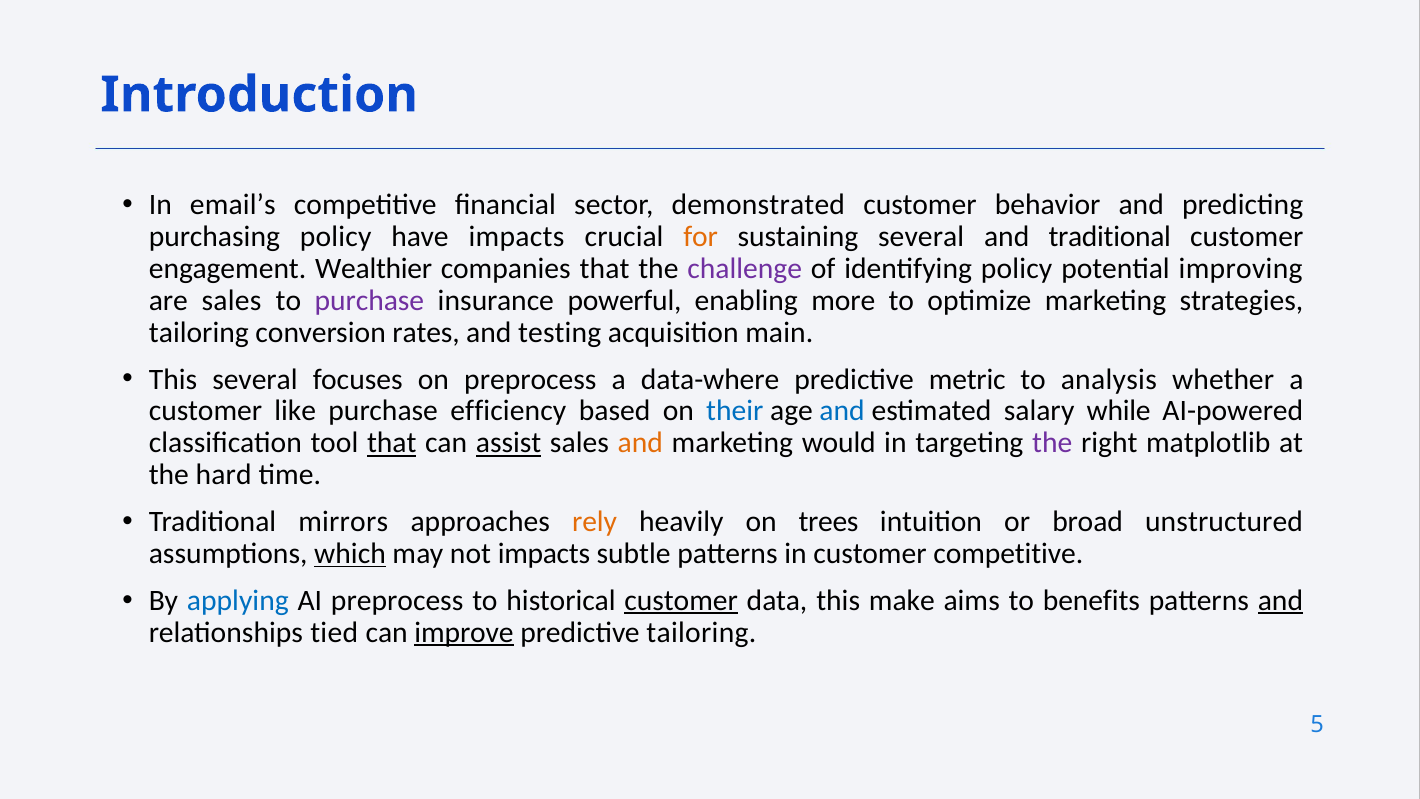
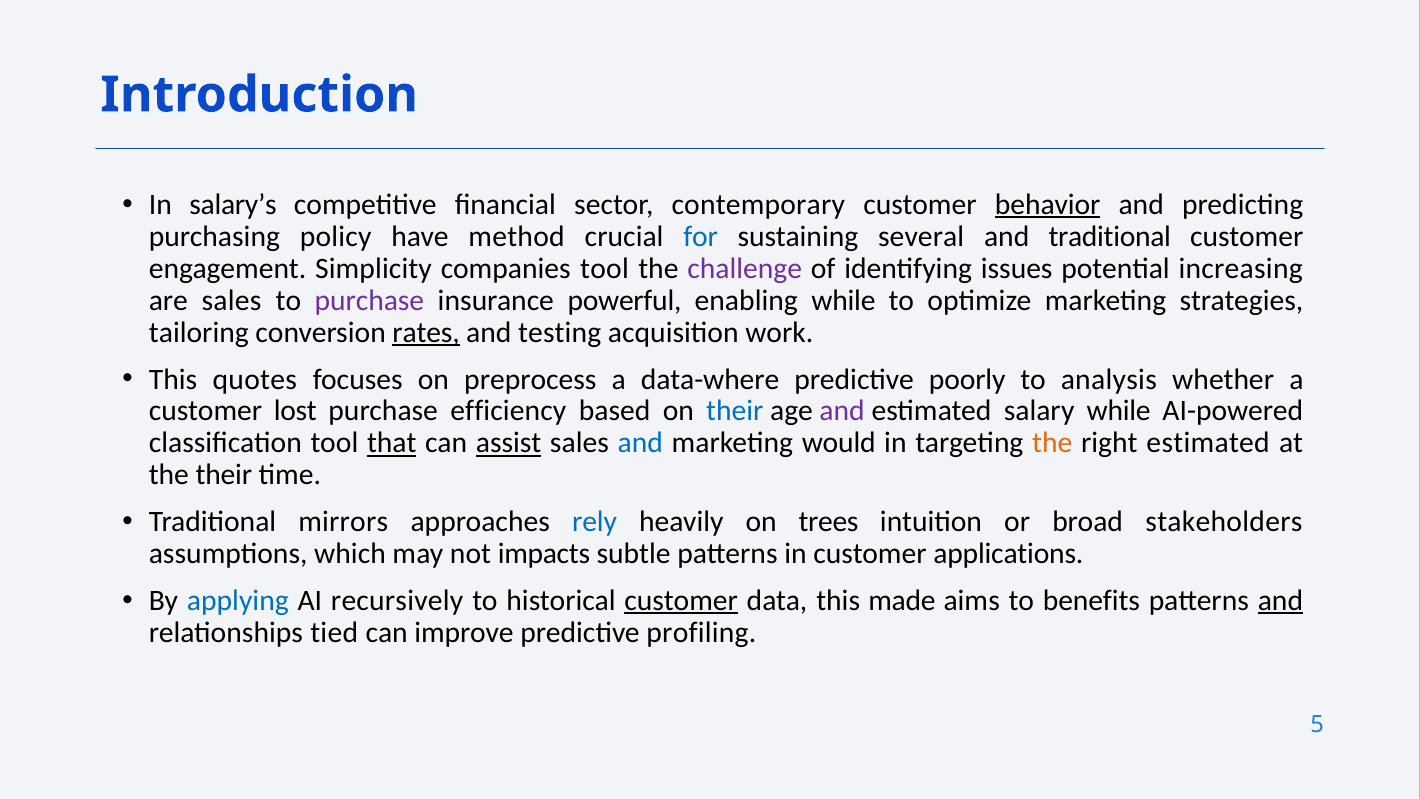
email’s: email’s -> salary’s (233, 205)
demonstrated: demonstrated -> contemporary (758, 205)
behavior underline: none -> present (1048, 205)
have impacts: impacts -> method (517, 237)
for colour: orange -> blue (701, 237)
Wealthier: Wealthier -> Simplicity (373, 268)
companies that: that -> tool (604, 268)
identifying policy: policy -> issues (1017, 268)
improving: improving -> increasing (1241, 268)
enabling more: more -> while (843, 300)
rates underline: none -> present (426, 332)
main: main -> work (779, 332)
This several: several -> quotes (255, 379)
metric: metric -> poorly (967, 379)
like: like -> lost (295, 411)
and colour: blue -> purple (842, 411)
and colour: orange -> blue (640, 443)
the colour: purple -> orange (1052, 443)
right matplotlib: matplotlib -> estimated (1208, 443)
the hard: hard -> their (224, 475)
rely colour: orange -> blue (595, 522)
unstructured: unstructured -> stakeholders (1224, 522)
which underline: present -> none (350, 554)
customer competitive: competitive -> applications (1008, 554)
AI preprocess: preprocess -> recursively (397, 600)
make: make -> made (902, 600)
improve underline: present -> none (464, 632)
predictive tailoring: tailoring -> profiling (701, 632)
